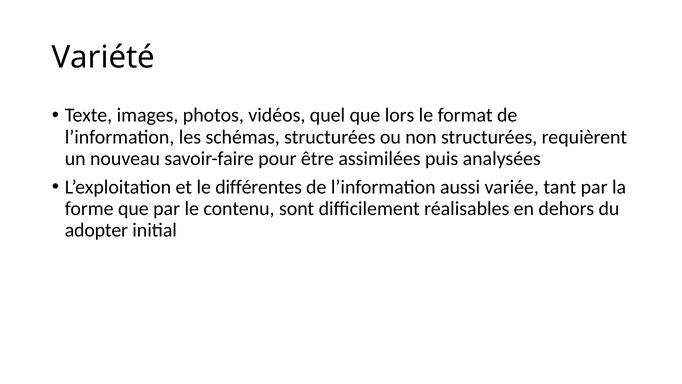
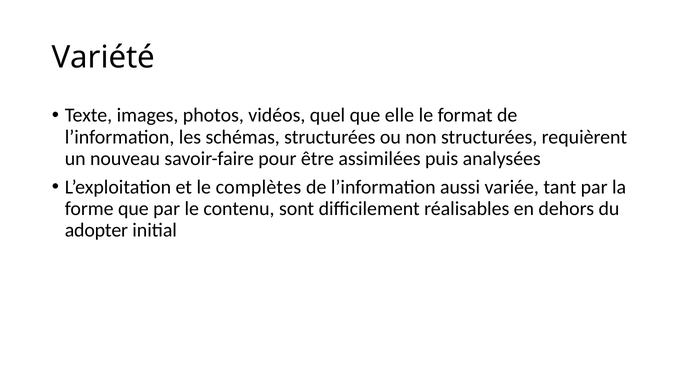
lors: lors -> elle (399, 115)
différentes: différentes -> complètes (258, 187)
